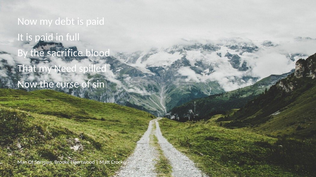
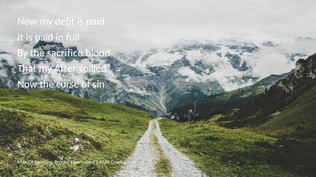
Need: Need -> After (65, 69)
